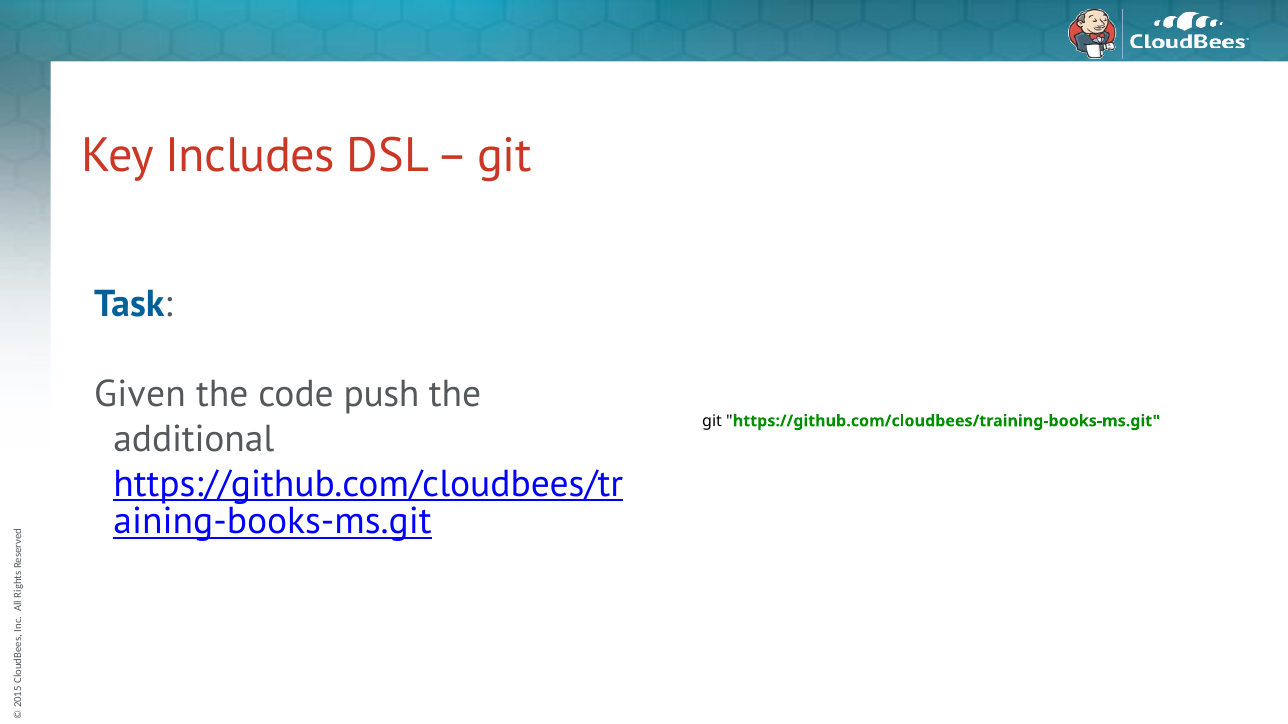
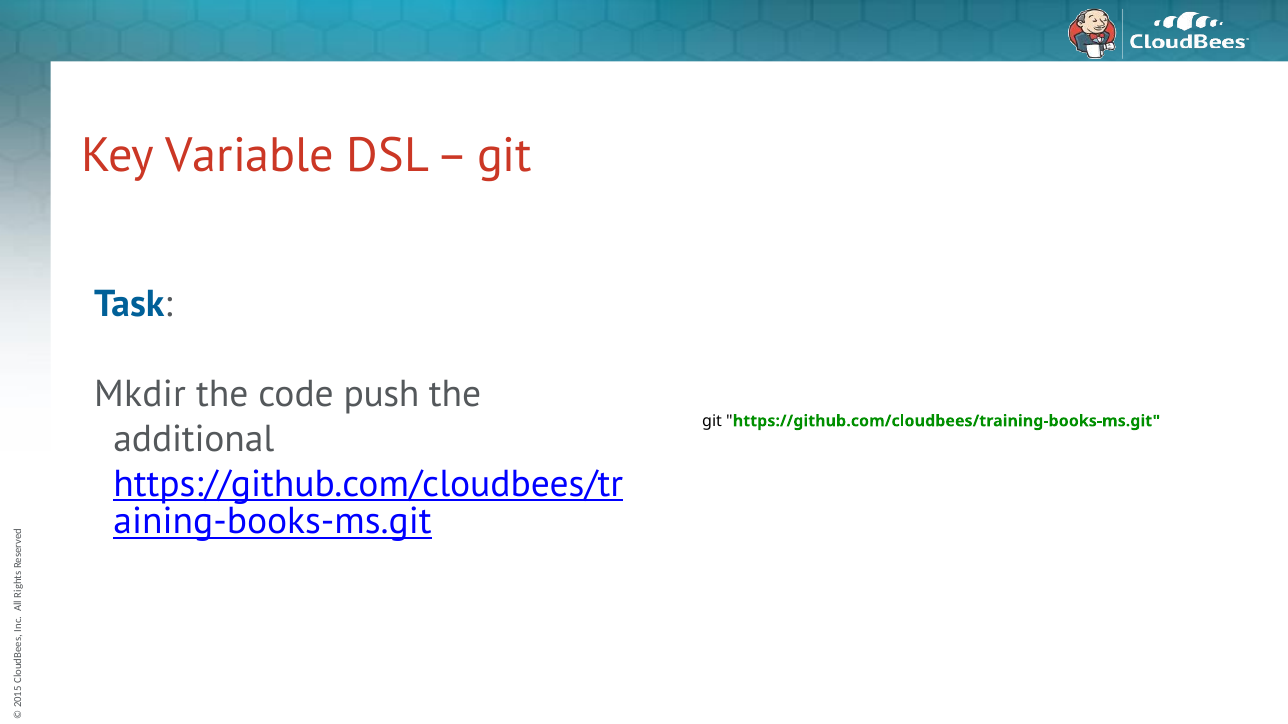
Includes: Includes -> Variable (250, 155)
Given: Given -> Mkdir (140, 394)
